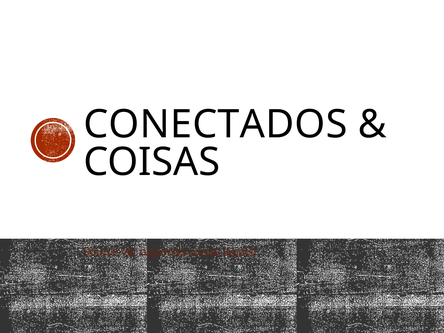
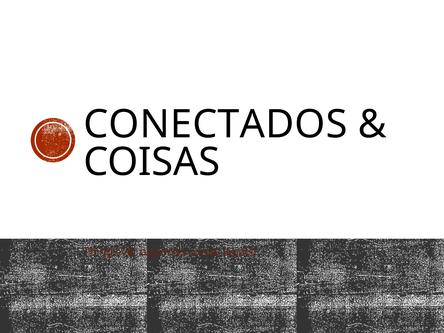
Source: Source -> Things (101, 252)
